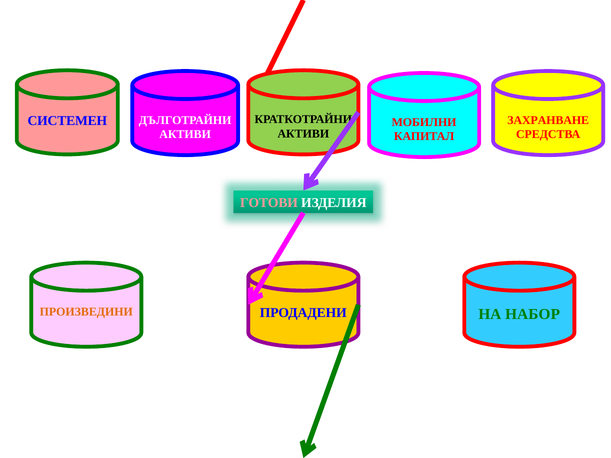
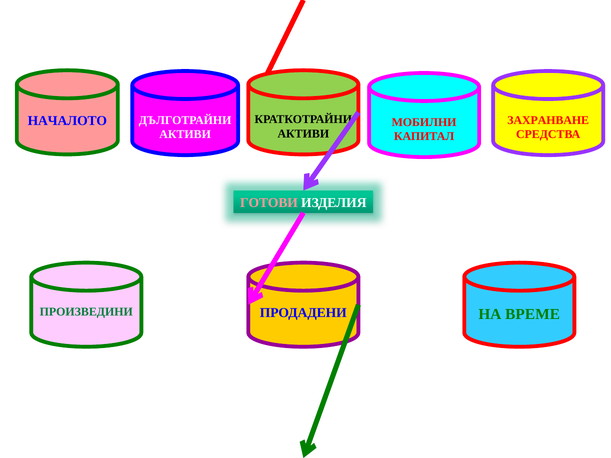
СИСТЕМЕН: СИСТЕМЕН -> НАЧАЛОТО (67, 121)
ПРОИЗВЕДИНИ colour: orange -> green (86, 312)
НАБОР: НАБОР -> ВРЕМЕ (533, 314)
